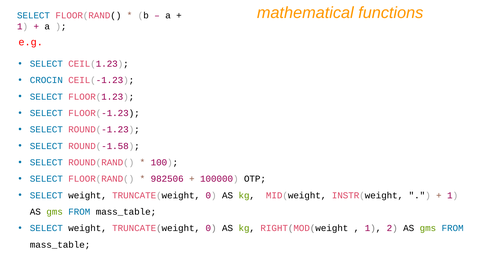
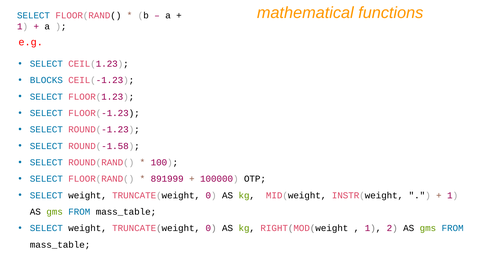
CROCIN: CROCIN -> BLOCKS (46, 80)
982506: 982506 -> 891999 (167, 179)
